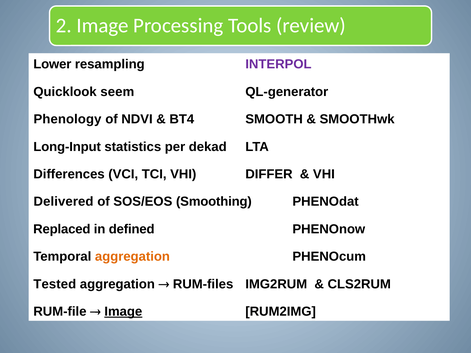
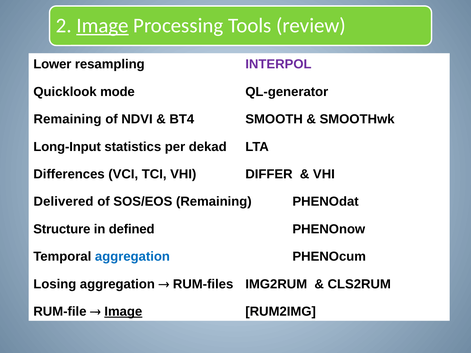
Image underline: none -> present (103, 26)
seem: seem -> mode (117, 92)
Phenology: Phenology -> Remaining (67, 119)
SOS/EOS Smoothing: Smoothing -> Remaining (214, 202)
Replaced: Replaced -> Structure (62, 229)
aggregation colour: orange -> blue (132, 257)
Tested: Tested -> Losing (55, 284)
